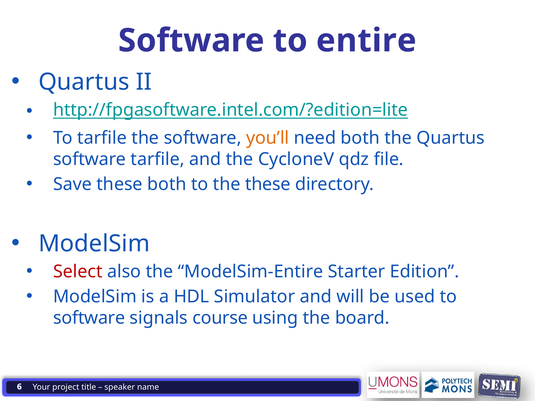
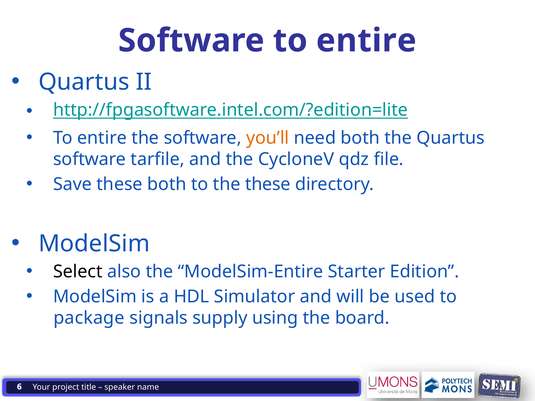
tarfile: tarfile -> entire (102, 138)
Select colour: red -> black (78, 272)
software: software -> package (89, 318)
course: course -> supply (220, 318)
